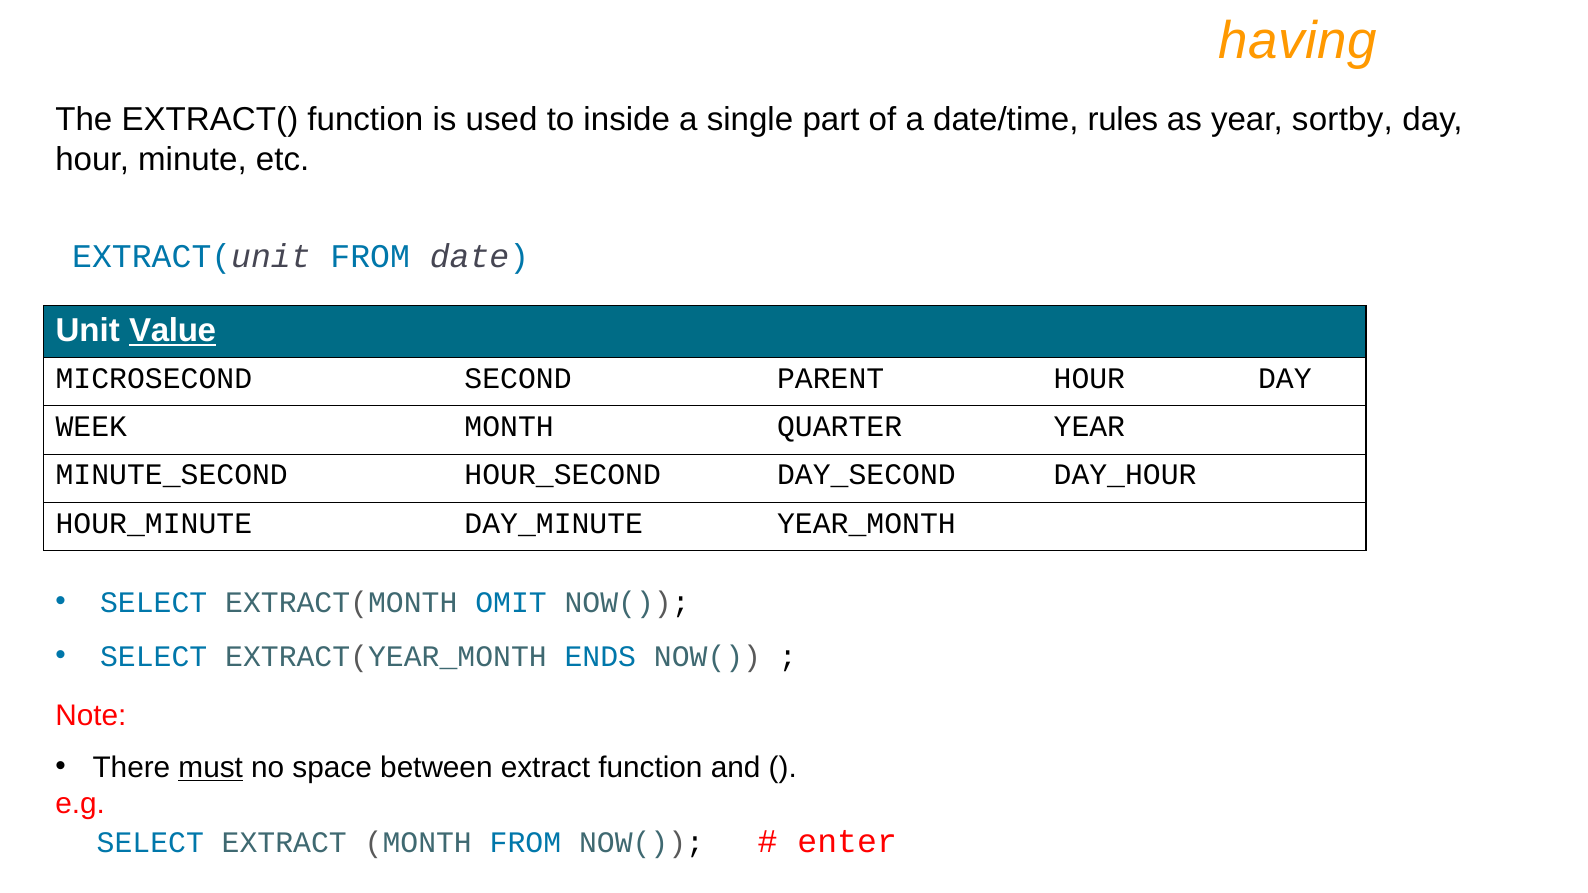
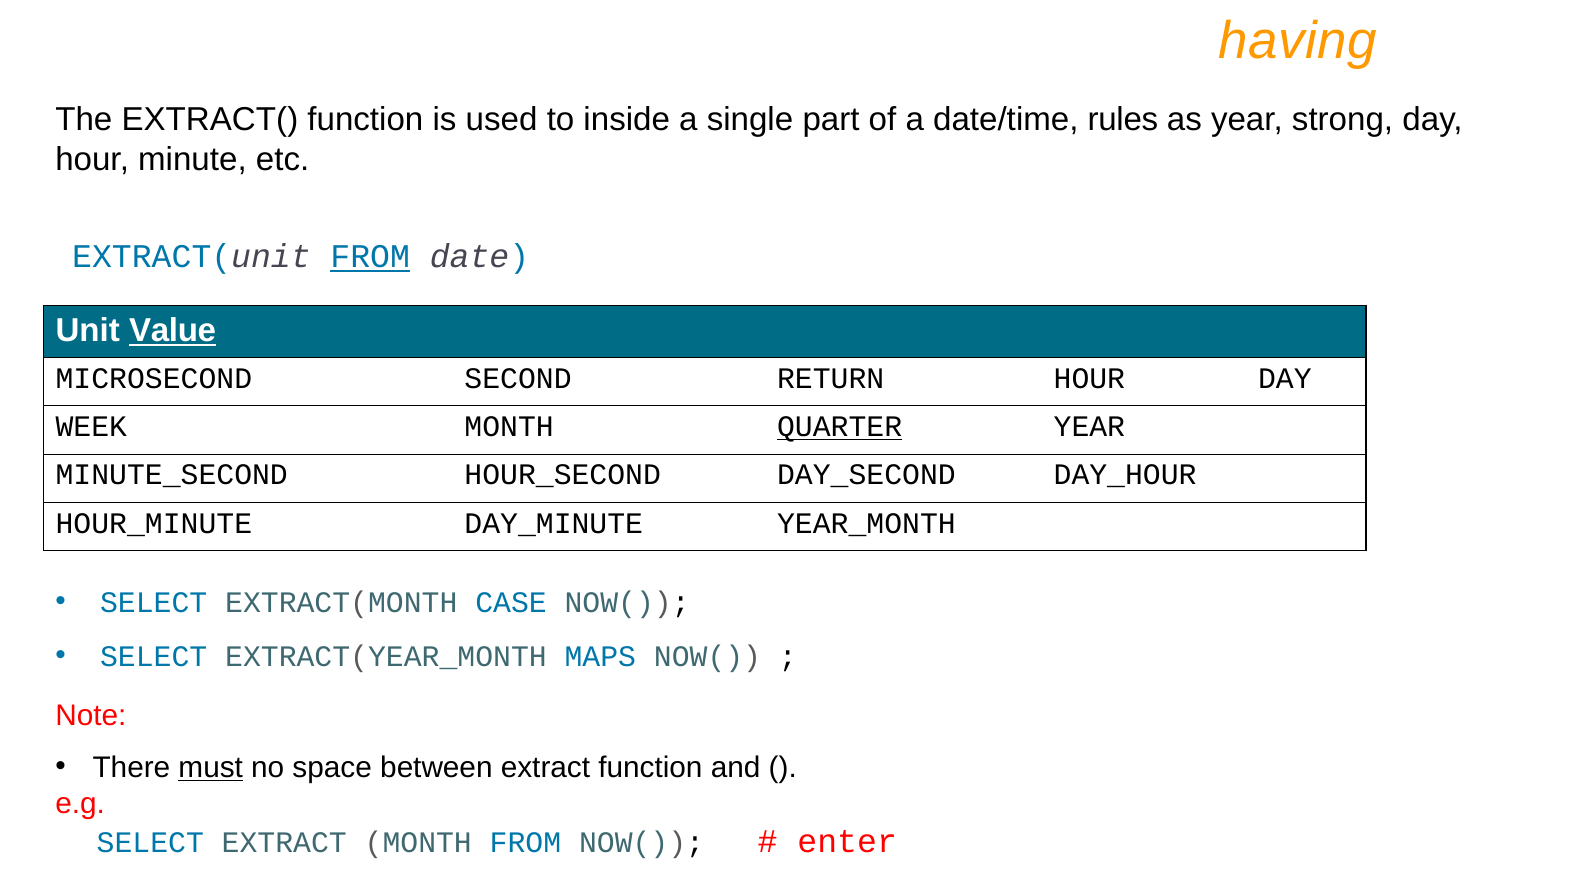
sortby: sortby -> strong (1343, 120)
FROM underline: none -> present (370, 256)
PARENT: PARENT -> RETURN (831, 379)
QUARTER underline: none -> present (840, 427)
OMIT: OMIT -> CASE (511, 603)
ENDS: ENDS -> MAPS (600, 656)
